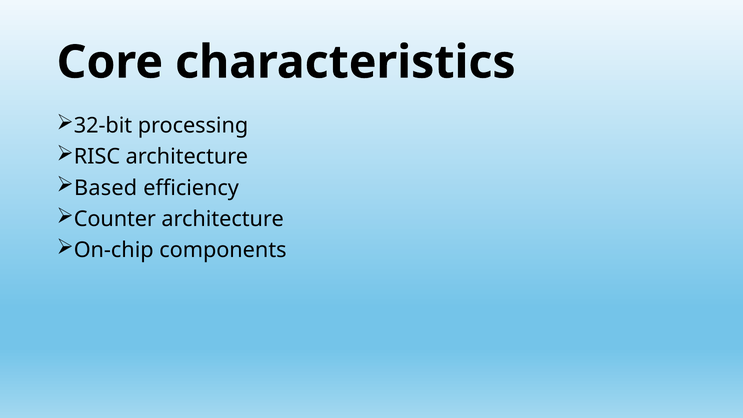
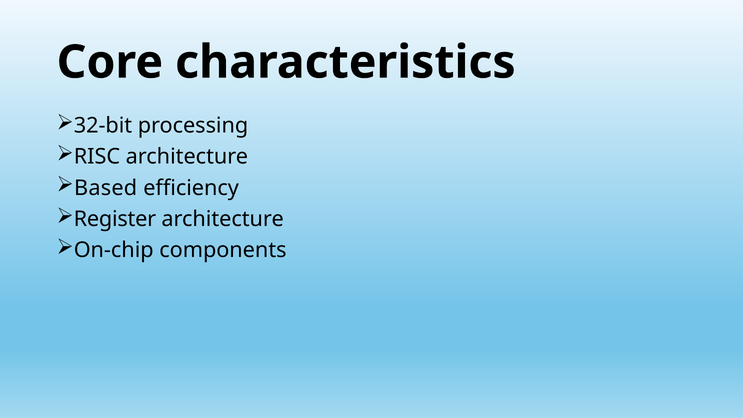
Counter: Counter -> Register (115, 219)
